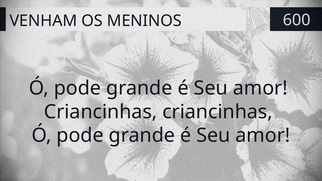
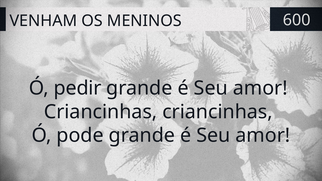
pode: pode -> pedir (78, 88)
